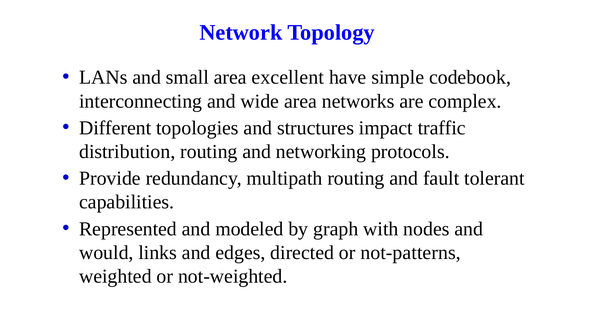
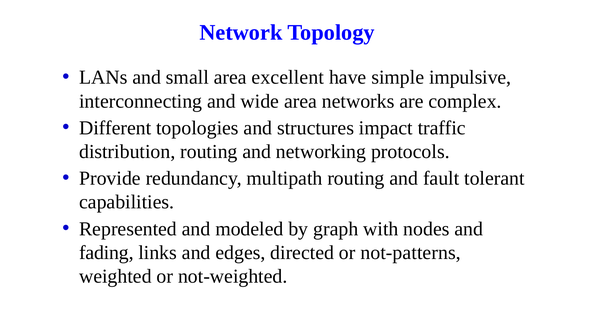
codebook: codebook -> impulsive (470, 77)
would: would -> fading (106, 253)
